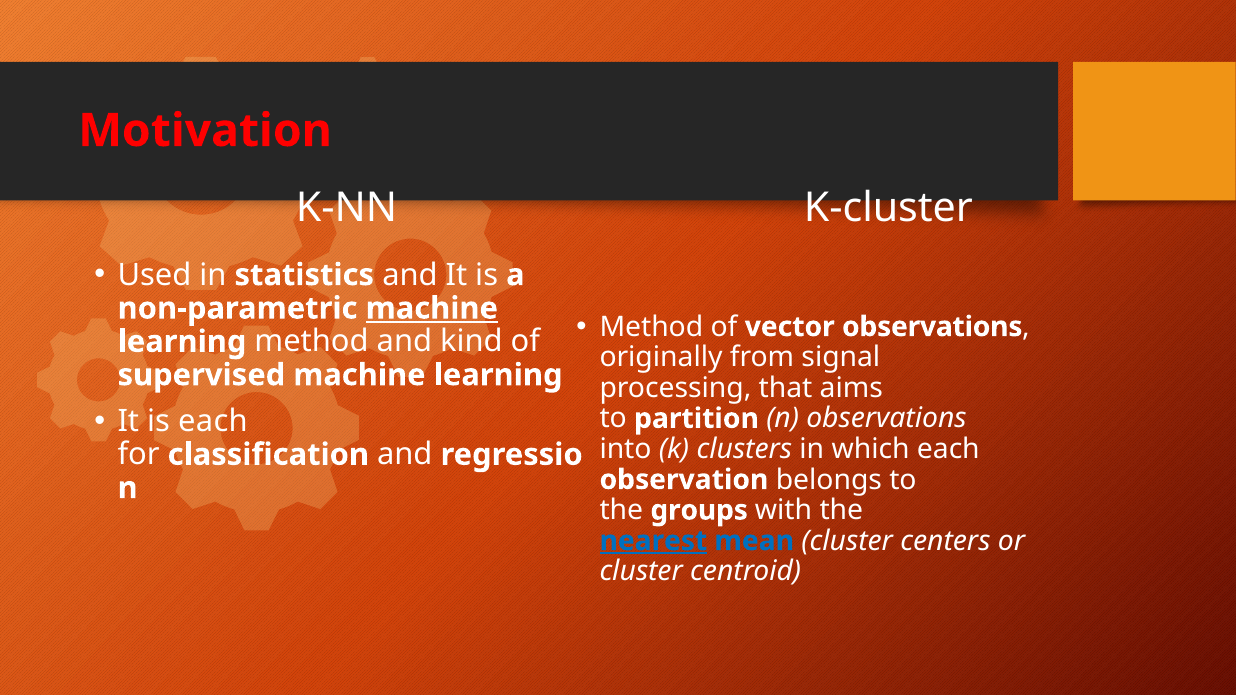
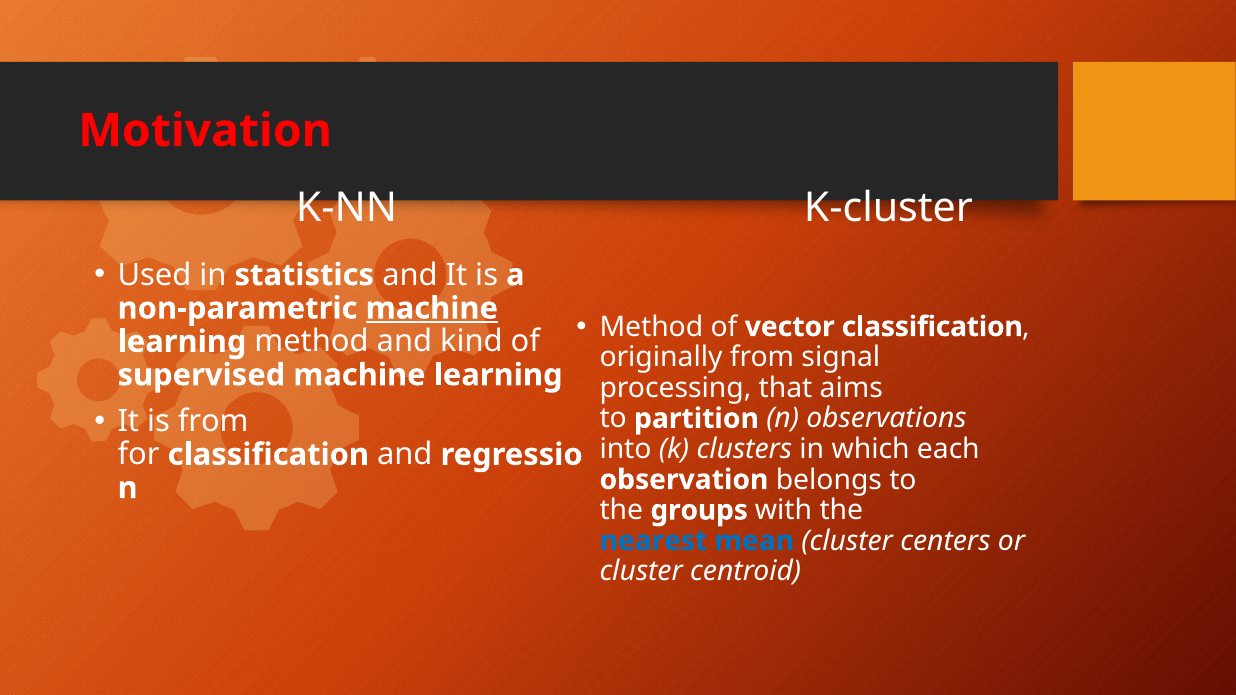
vector observations: observations -> classification (932, 327)
is each: each -> from (213, 421)
nearest underline: present -> none (653, 541)
